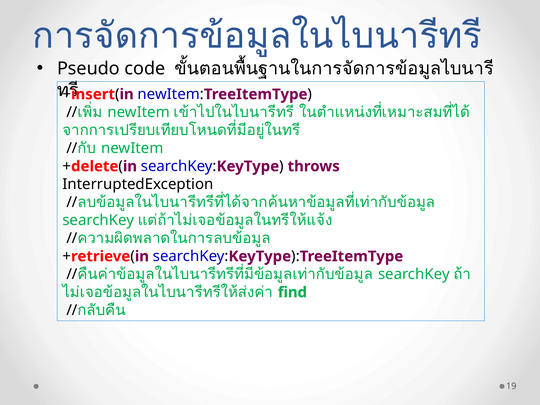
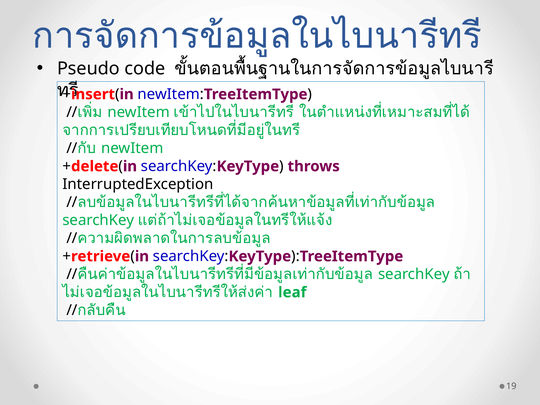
find: find -> leaf (292, 292)
